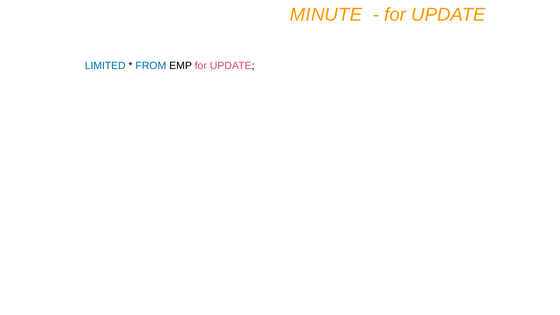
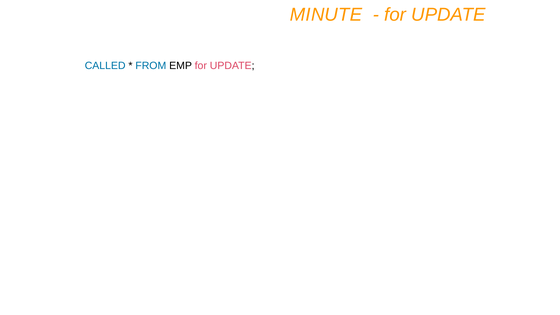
LIMITED: LIMITED -> CALLED (105, 66)
